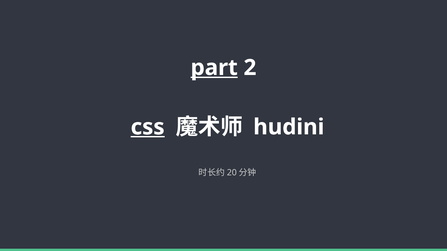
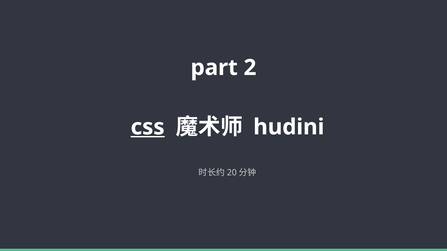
part underline: present -> none (214, 68)
